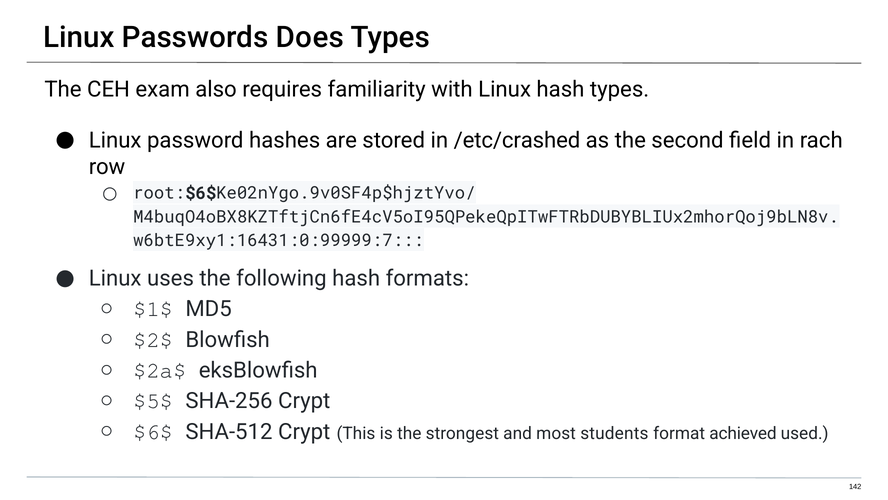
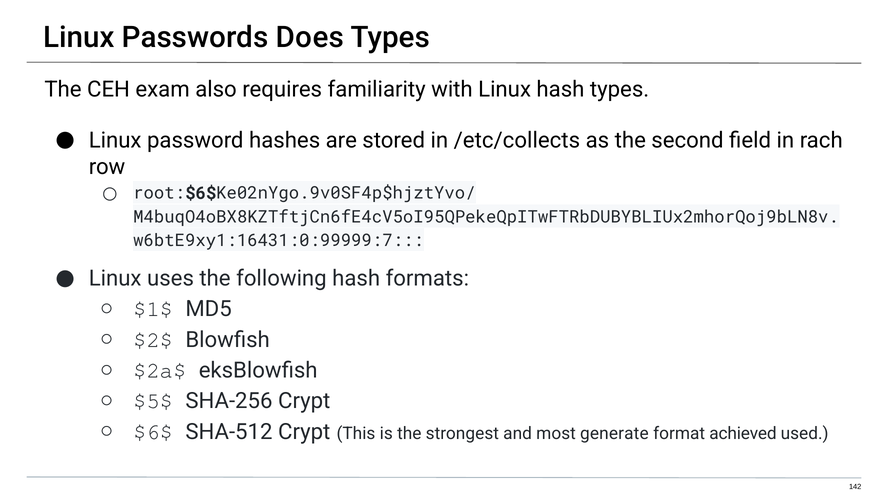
/etc/crashed: /etc/crashed -> /etc/collects (517, 140)
students: students -> generate (614, 433)
